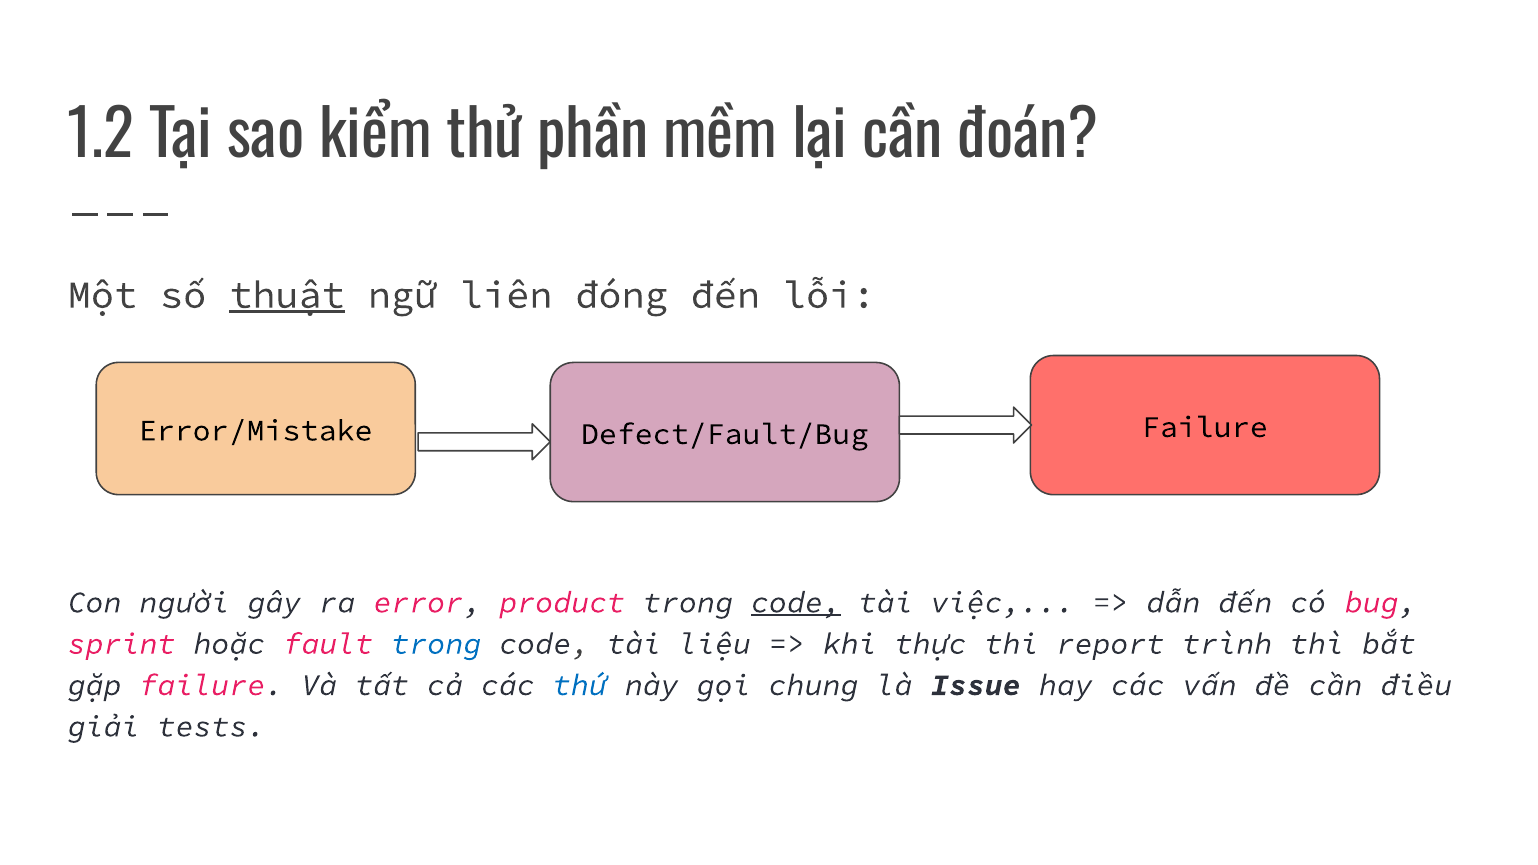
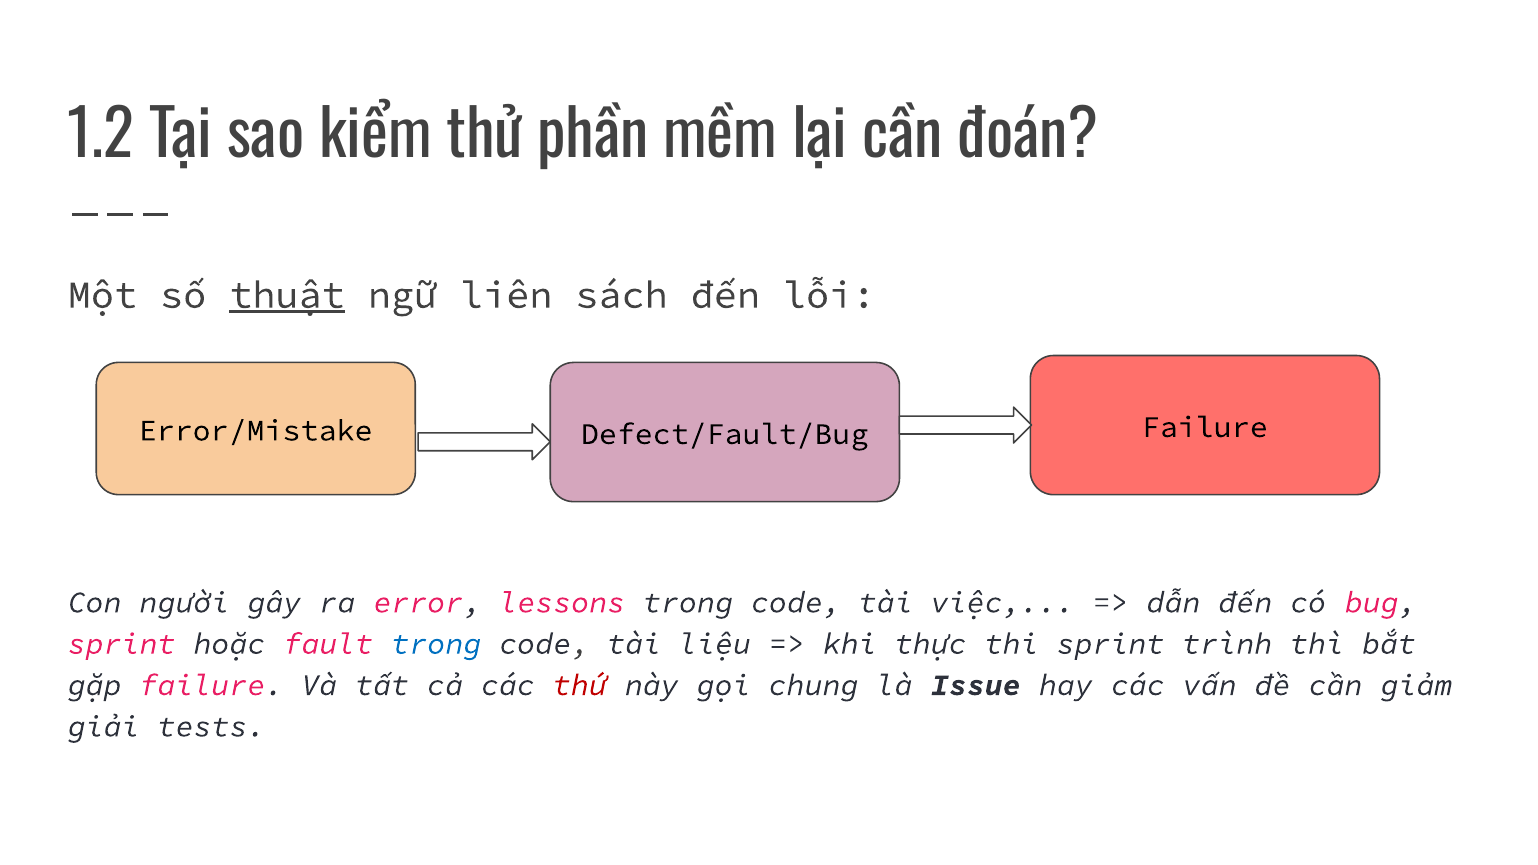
đóng: đóng -> sách (621, 295)
product: product -> lessons (562, 603)
code underline: present -> none (796, 603)
thi report: report -> sprint (1111, 644)
thứ colour: blue -> red (580, 685)
điều: điều -> giảm (1417, 685)
